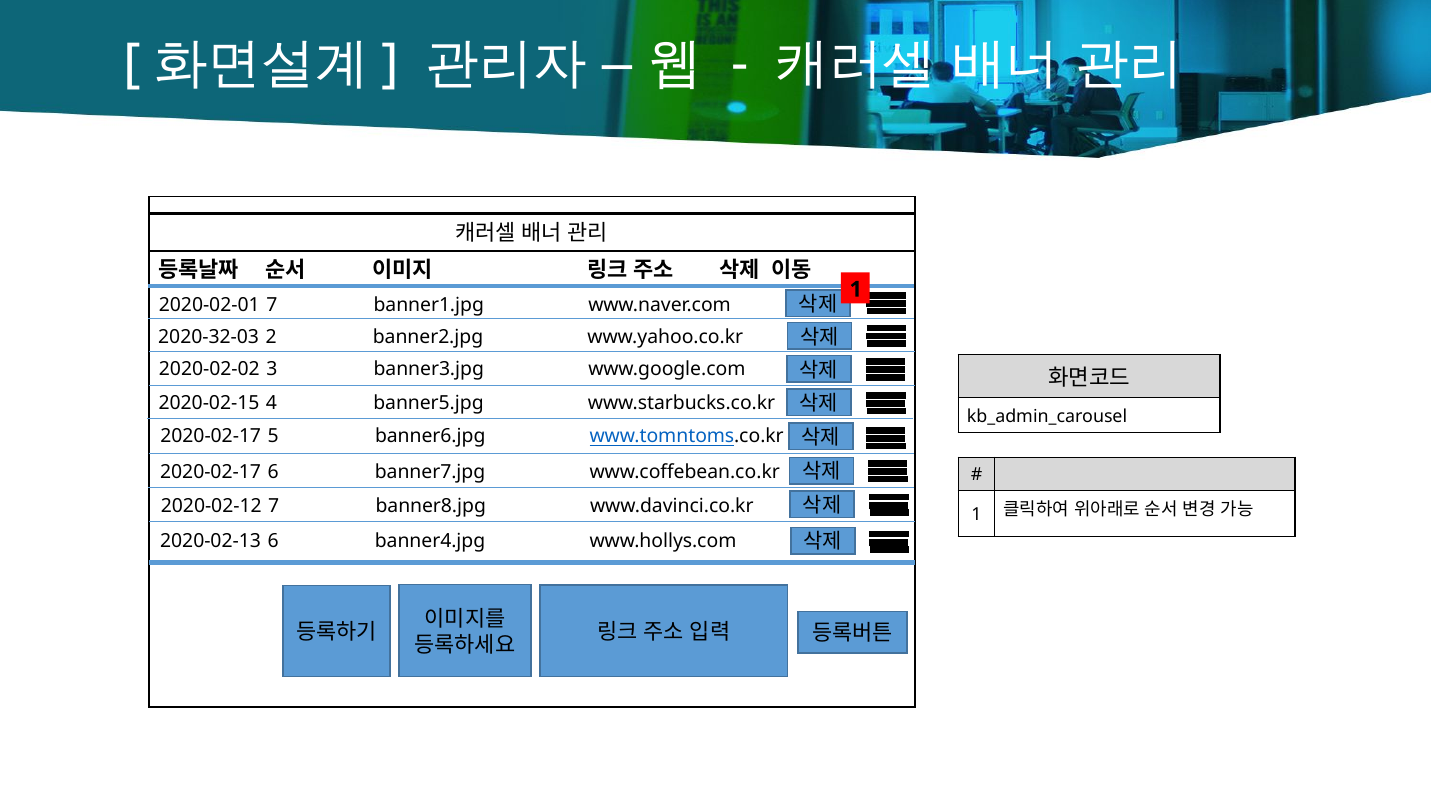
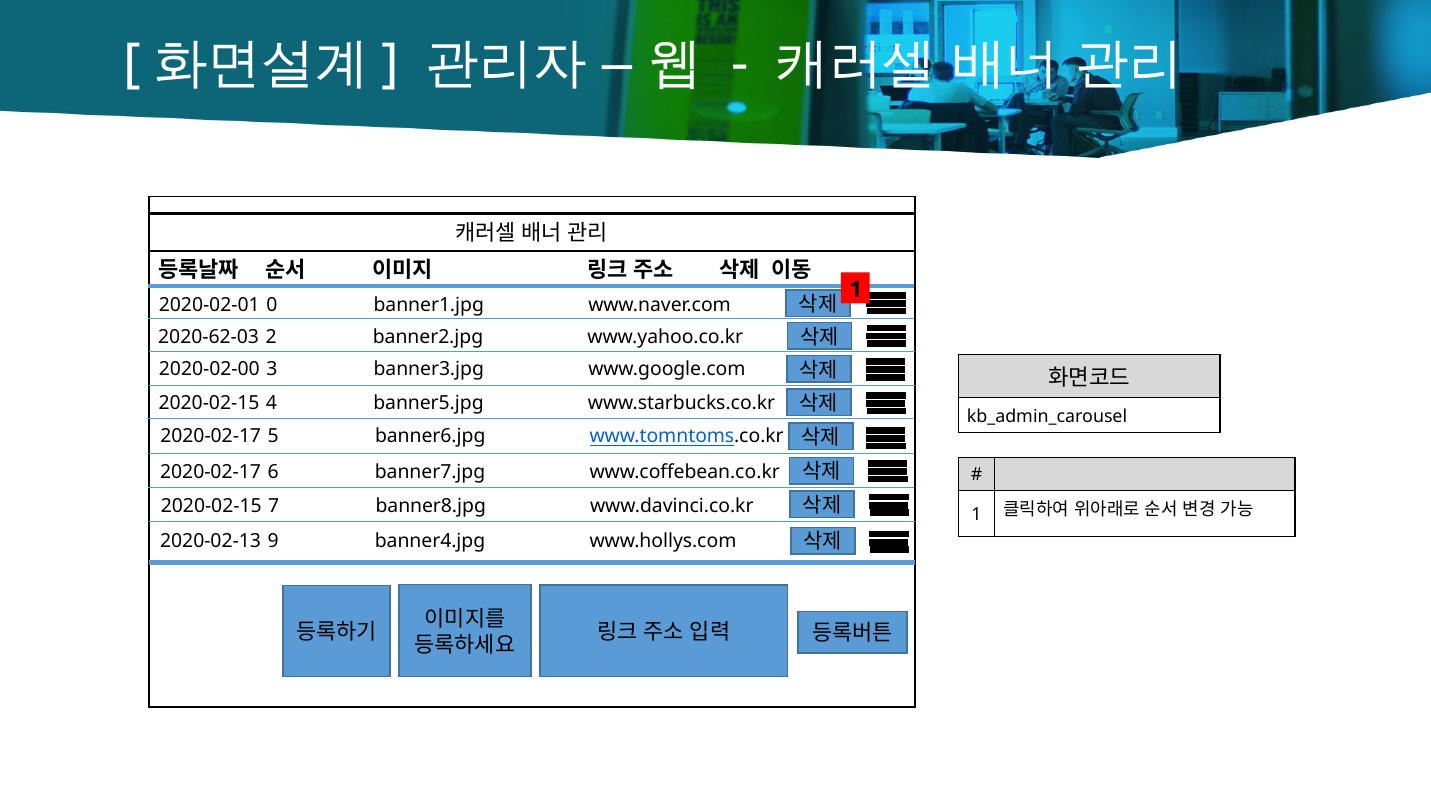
2020-02-01 7: 7 -> 0 (272, 305)
2020-32-03: 2020-32-03 -> 2020-62-03 (209, 337)
2020-02-02: 2020-02-02 -> 2020-02-00 (209, 369)
2020-02-12: 2020-02-12 -> 2020-02-15 (211, 506)
2020-02-13 6: 6 -> 9 (273, 541)
